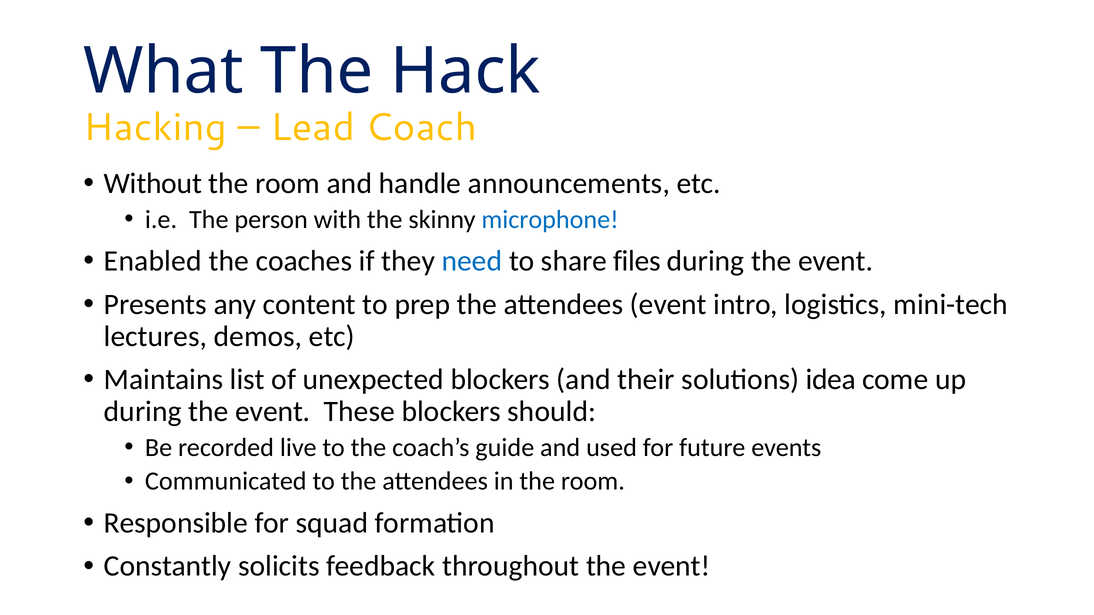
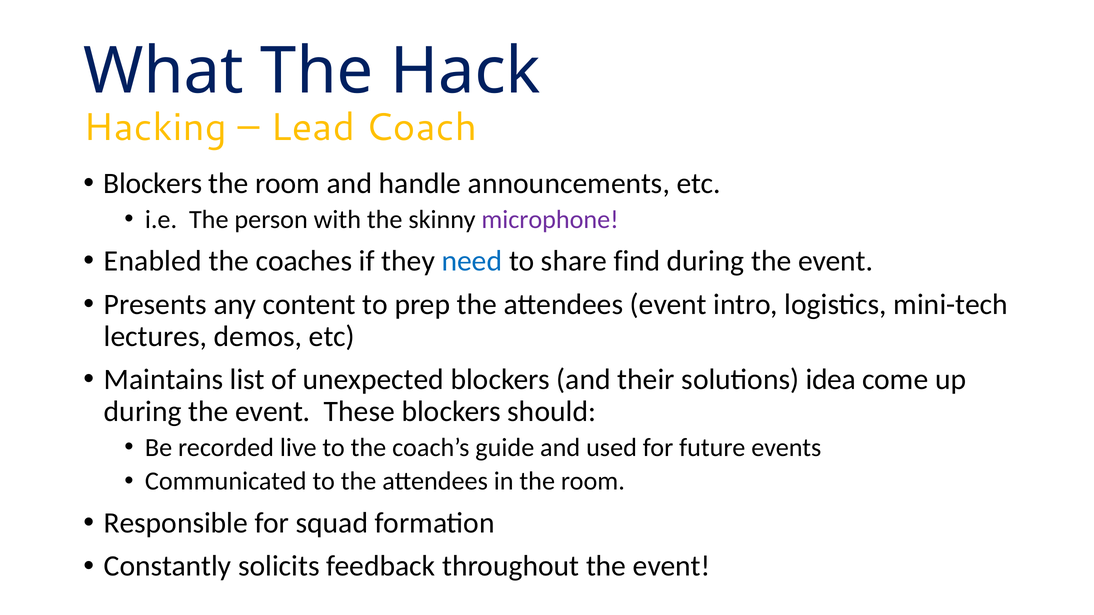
Without: Without -> Blockers (153, 184)
microphone colour: blue -> purple (550, 220)
files: files -> find (637, 261)
